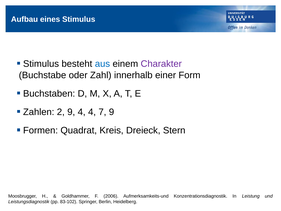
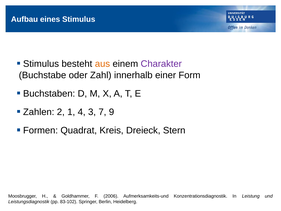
aus colour: blue -> orange (102, 64)
2 9: 9 -> 1 (71, 112)
4 4: 4 -> 3 (92, 112)
